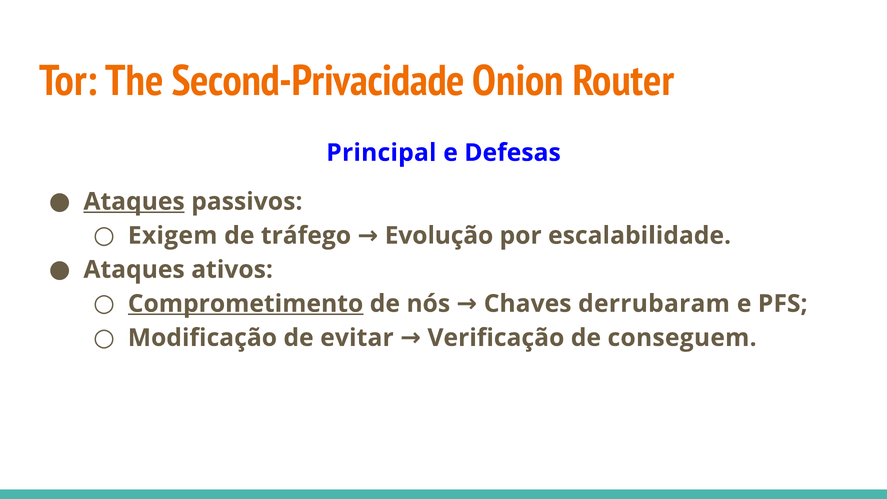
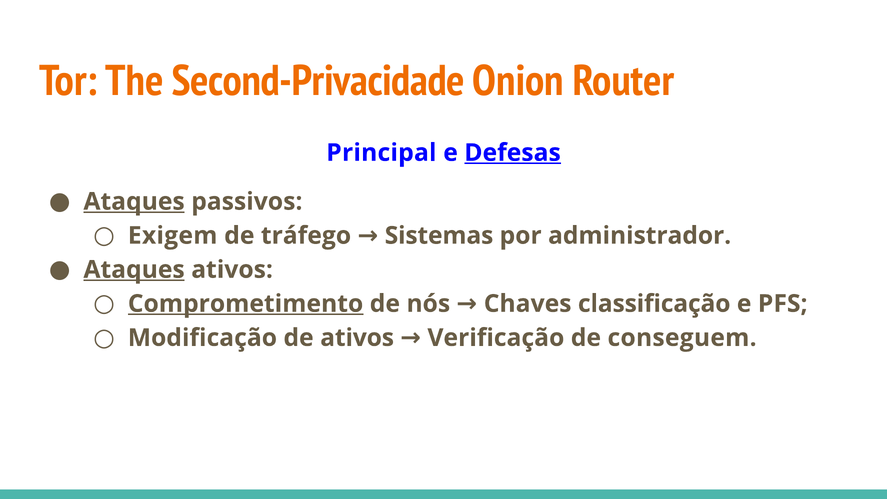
Defesas underline: none -> present (513, 153)
Evolução: Evolução -> Sistemas (439, 236)
escalabilidade: escalabilidade -> administrador (640, 236)
Ataques underline: none -> present (134, 270)
derrubaram: derrubaram -> classificação (654, 304)
de evitar: evitar -> ativos (357, 338)
